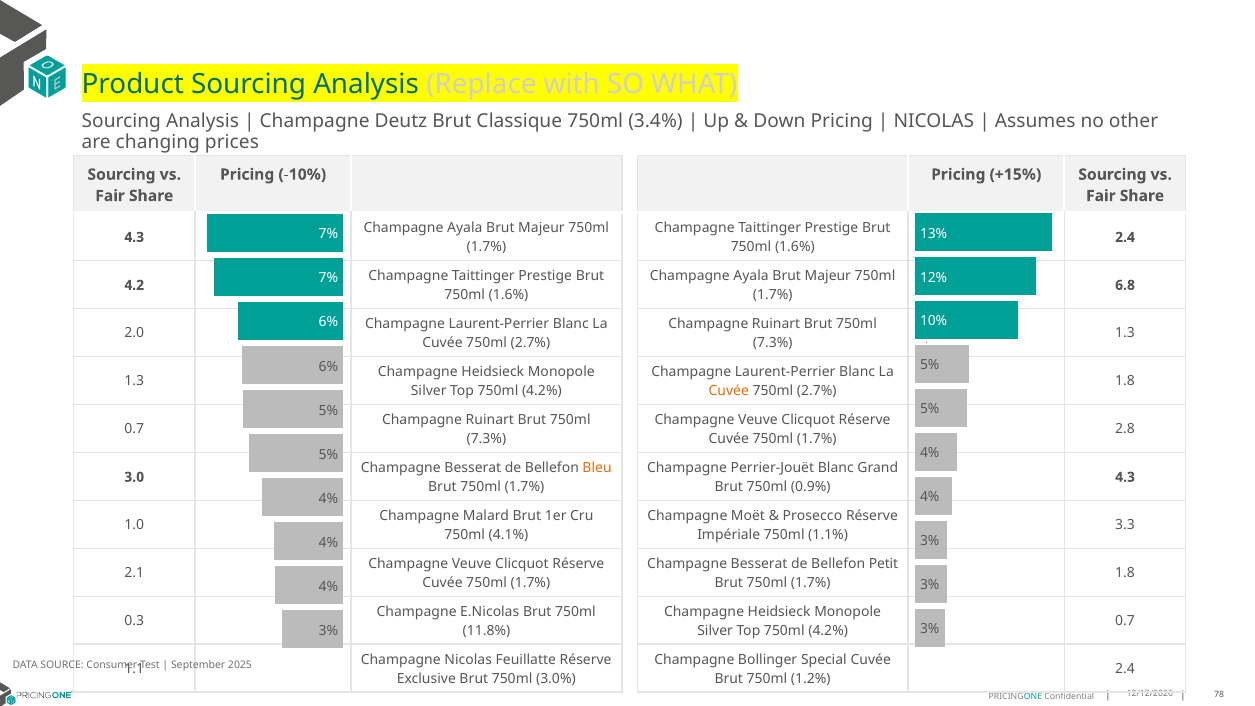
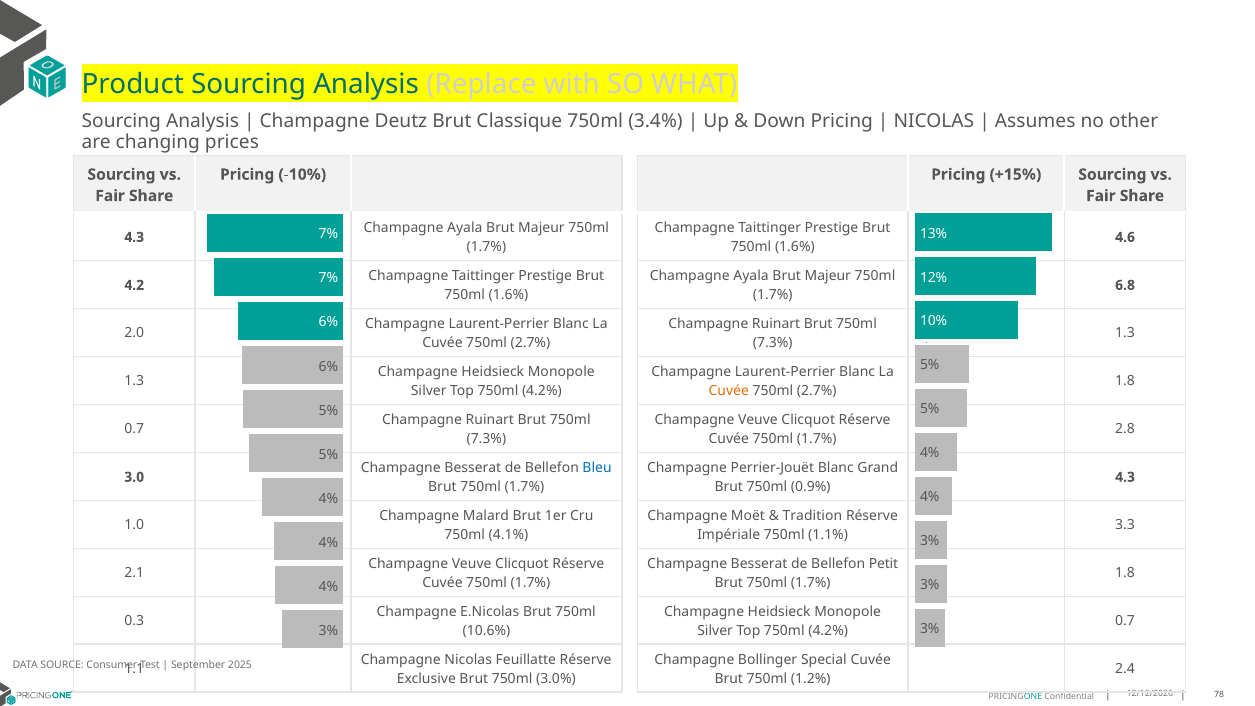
2.4: 2.4 -> 4.6 (1125, 237)
Bleu colour: orange -> blue (597, 467)
Prosecco: Prosecco -> Tradition (812, 515)
11.8%: 11.8% -> 10.6% (486, 631)
